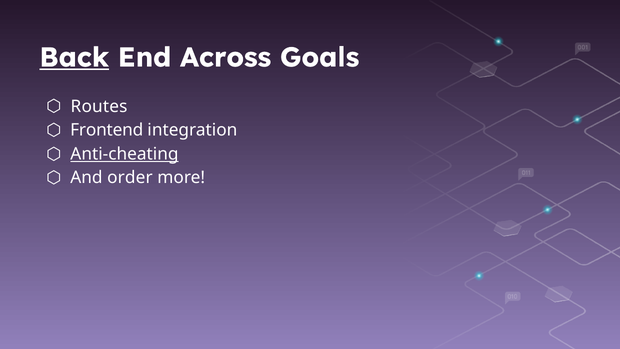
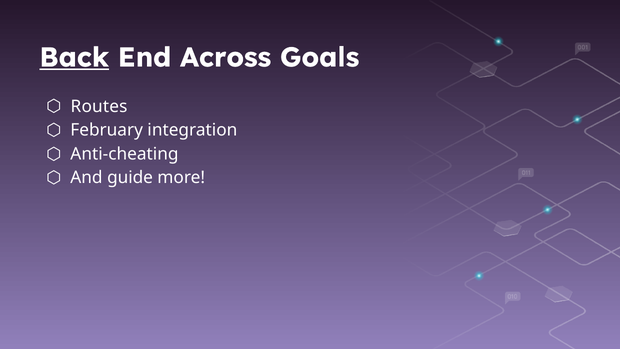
Frontend: Frontend -> February (107, 130)
Anti-cheating underline: present -> none (124, 154)
order: order -> guide (130, 178)
